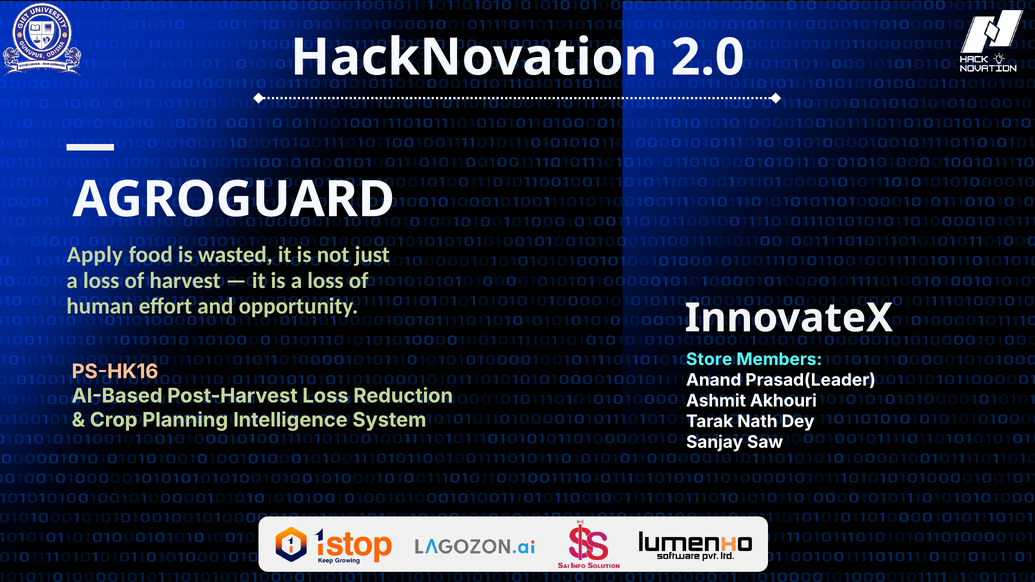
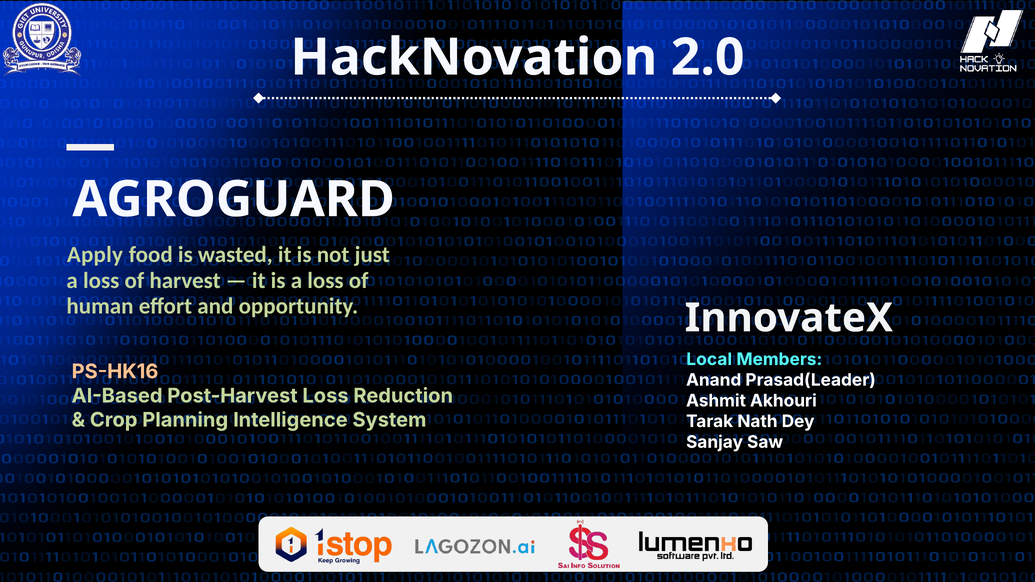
Store: Store -> Local (709, 359)
